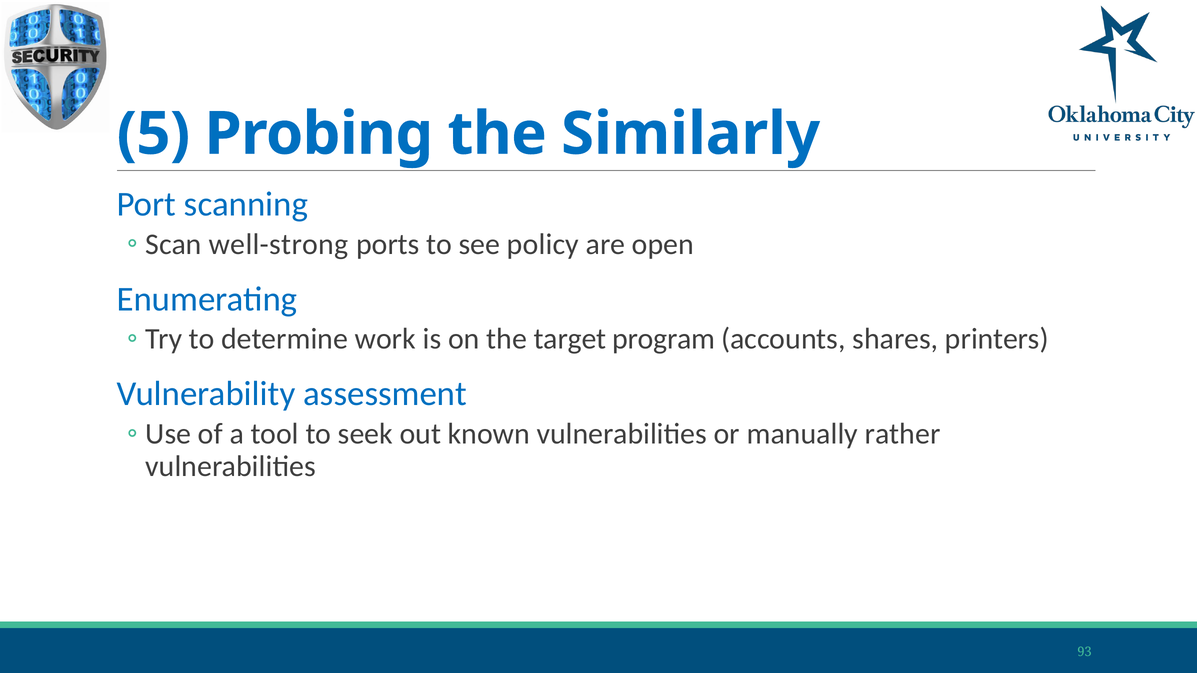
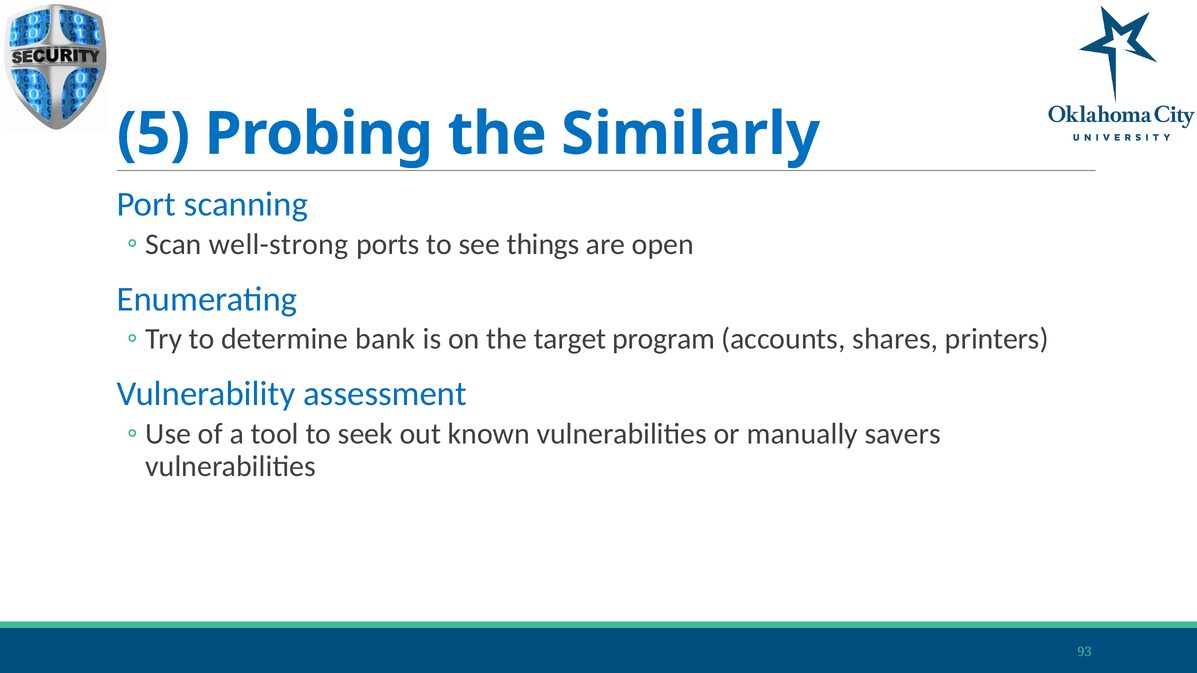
policy: policy -> things (543, 244)
work: work -> bank (385, 339)
rather: rather -> savers (903, 434)
